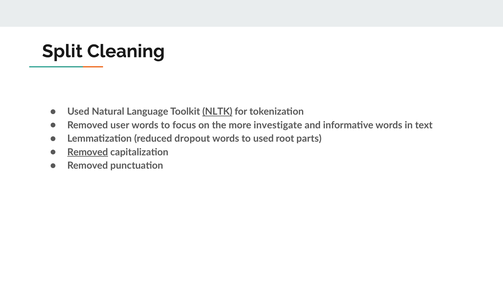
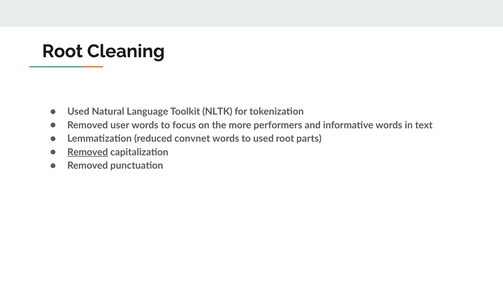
Split: Split -> Root (62, 51)
NLTK underline: present -> none (217, 112)
investigate: investigate -> performers (278, 125)
dropout: dropout -> convnet (192, 139)
